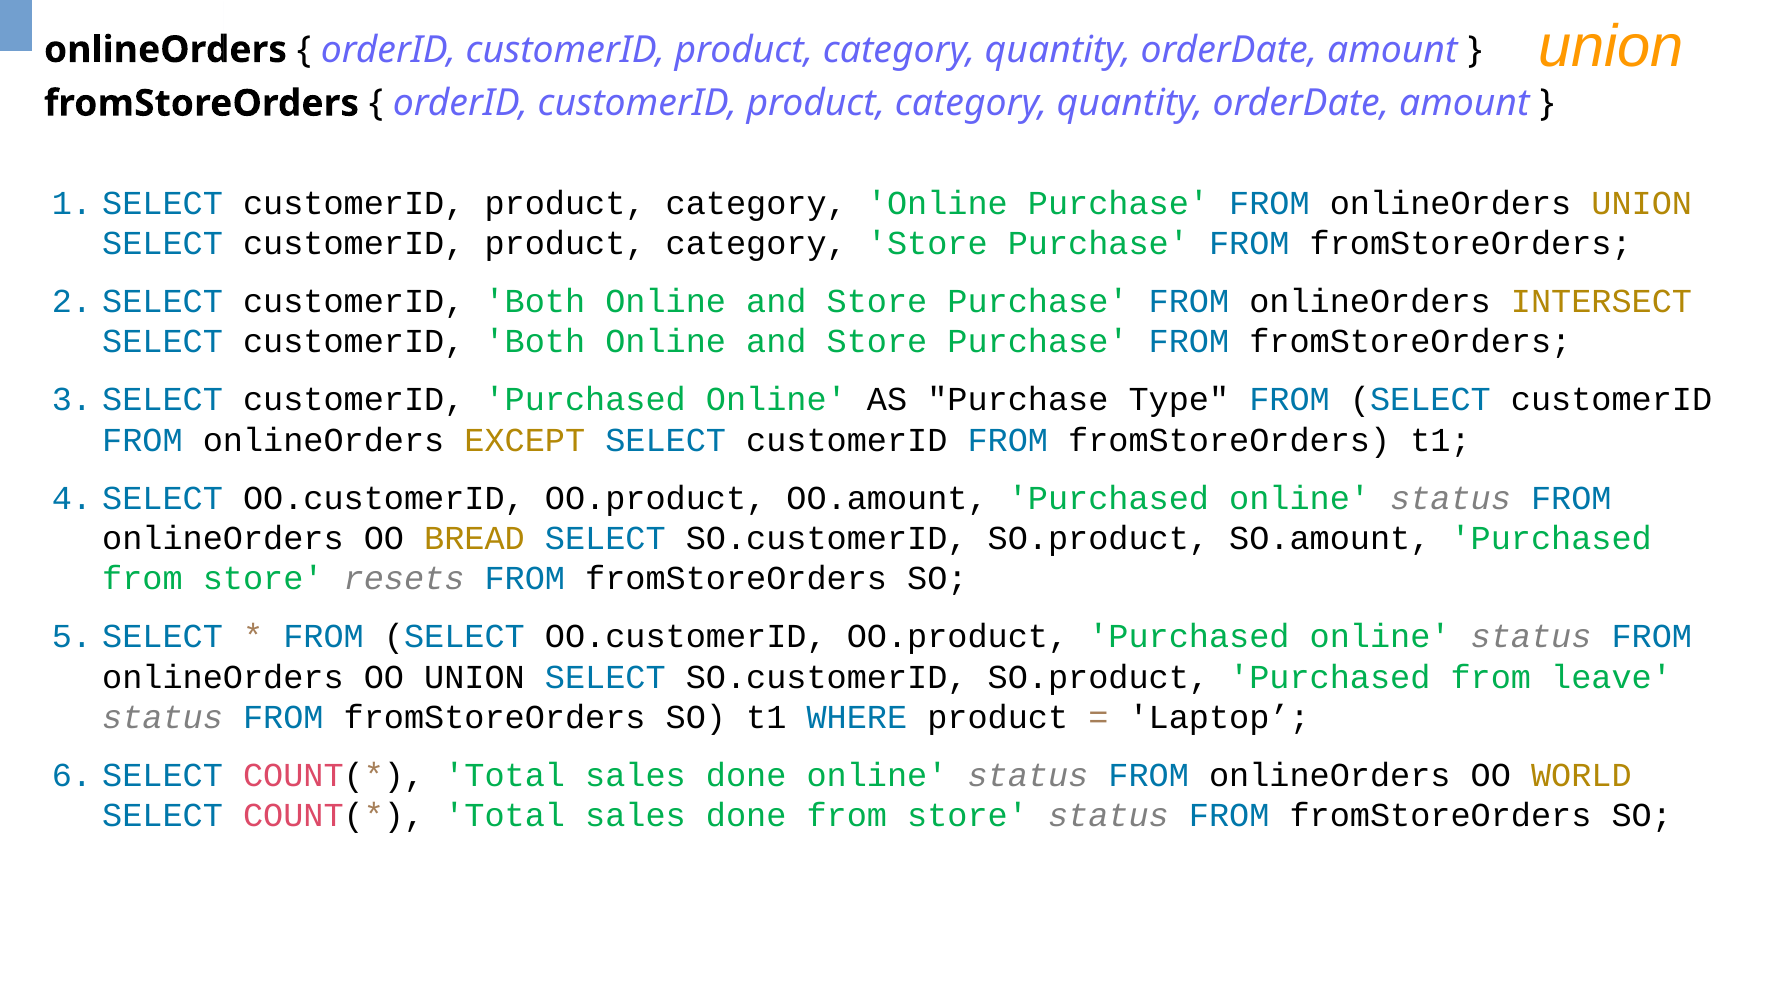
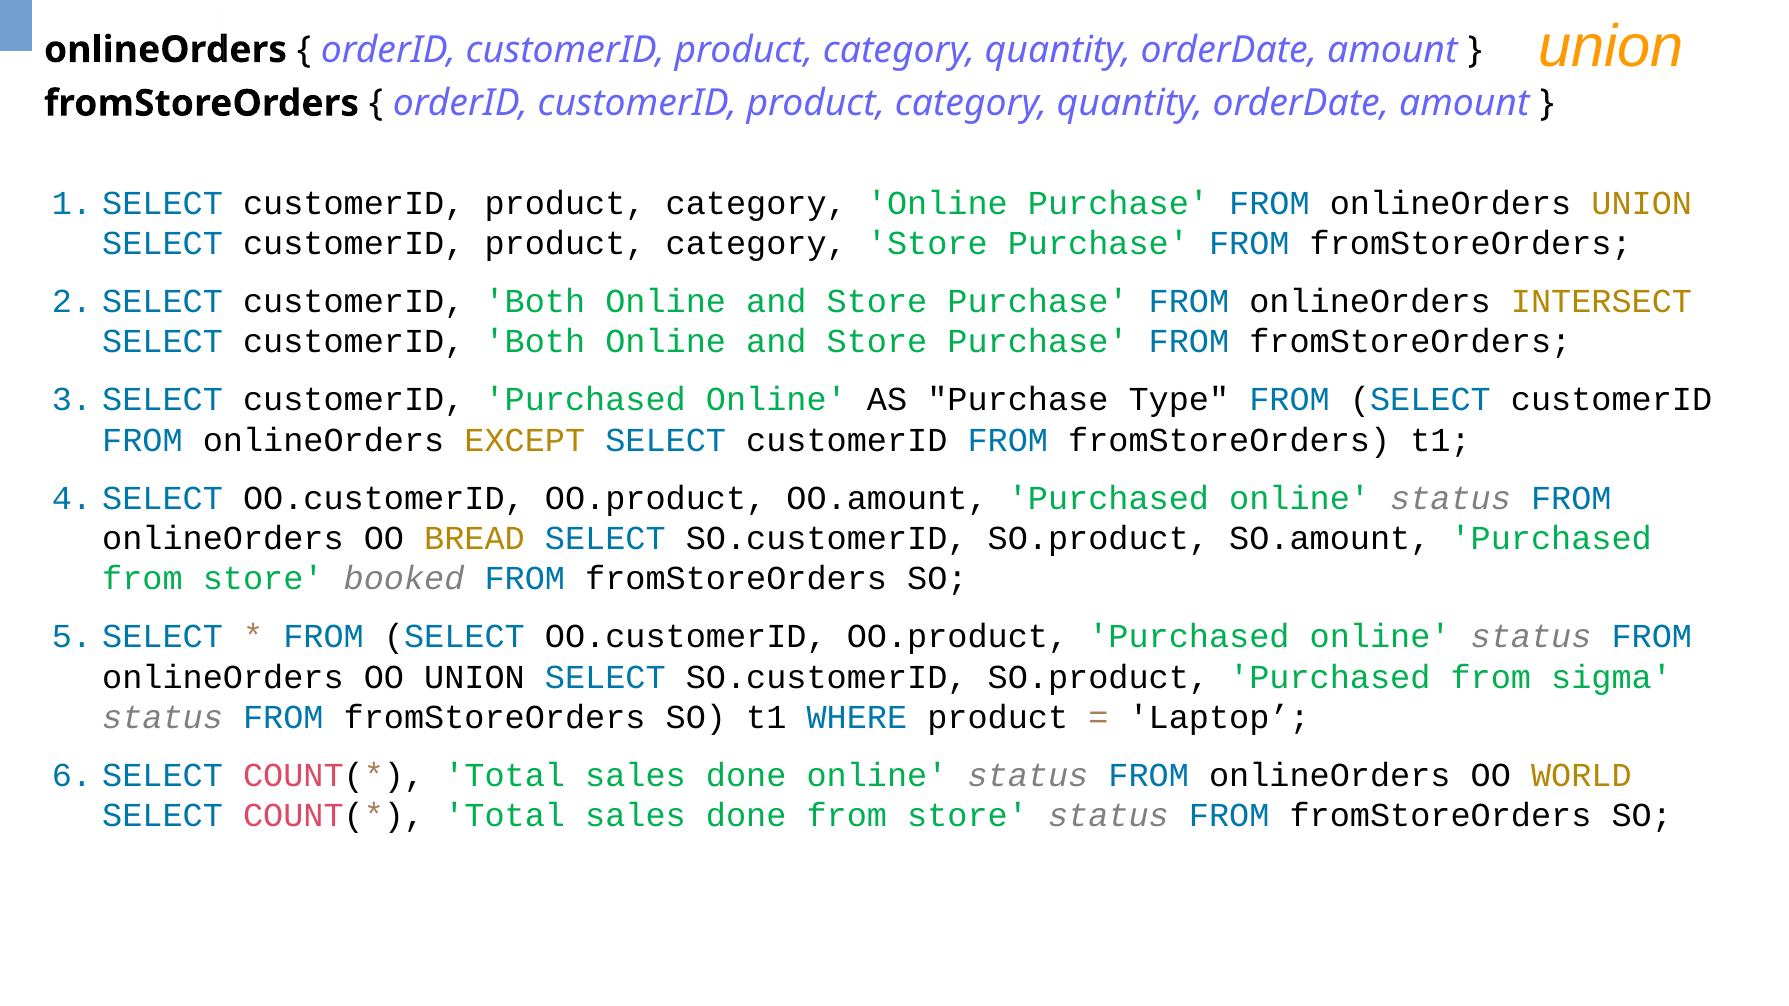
resets: resets -> booked (404, 579)
leave: leave -> sigma (1612, 677)
